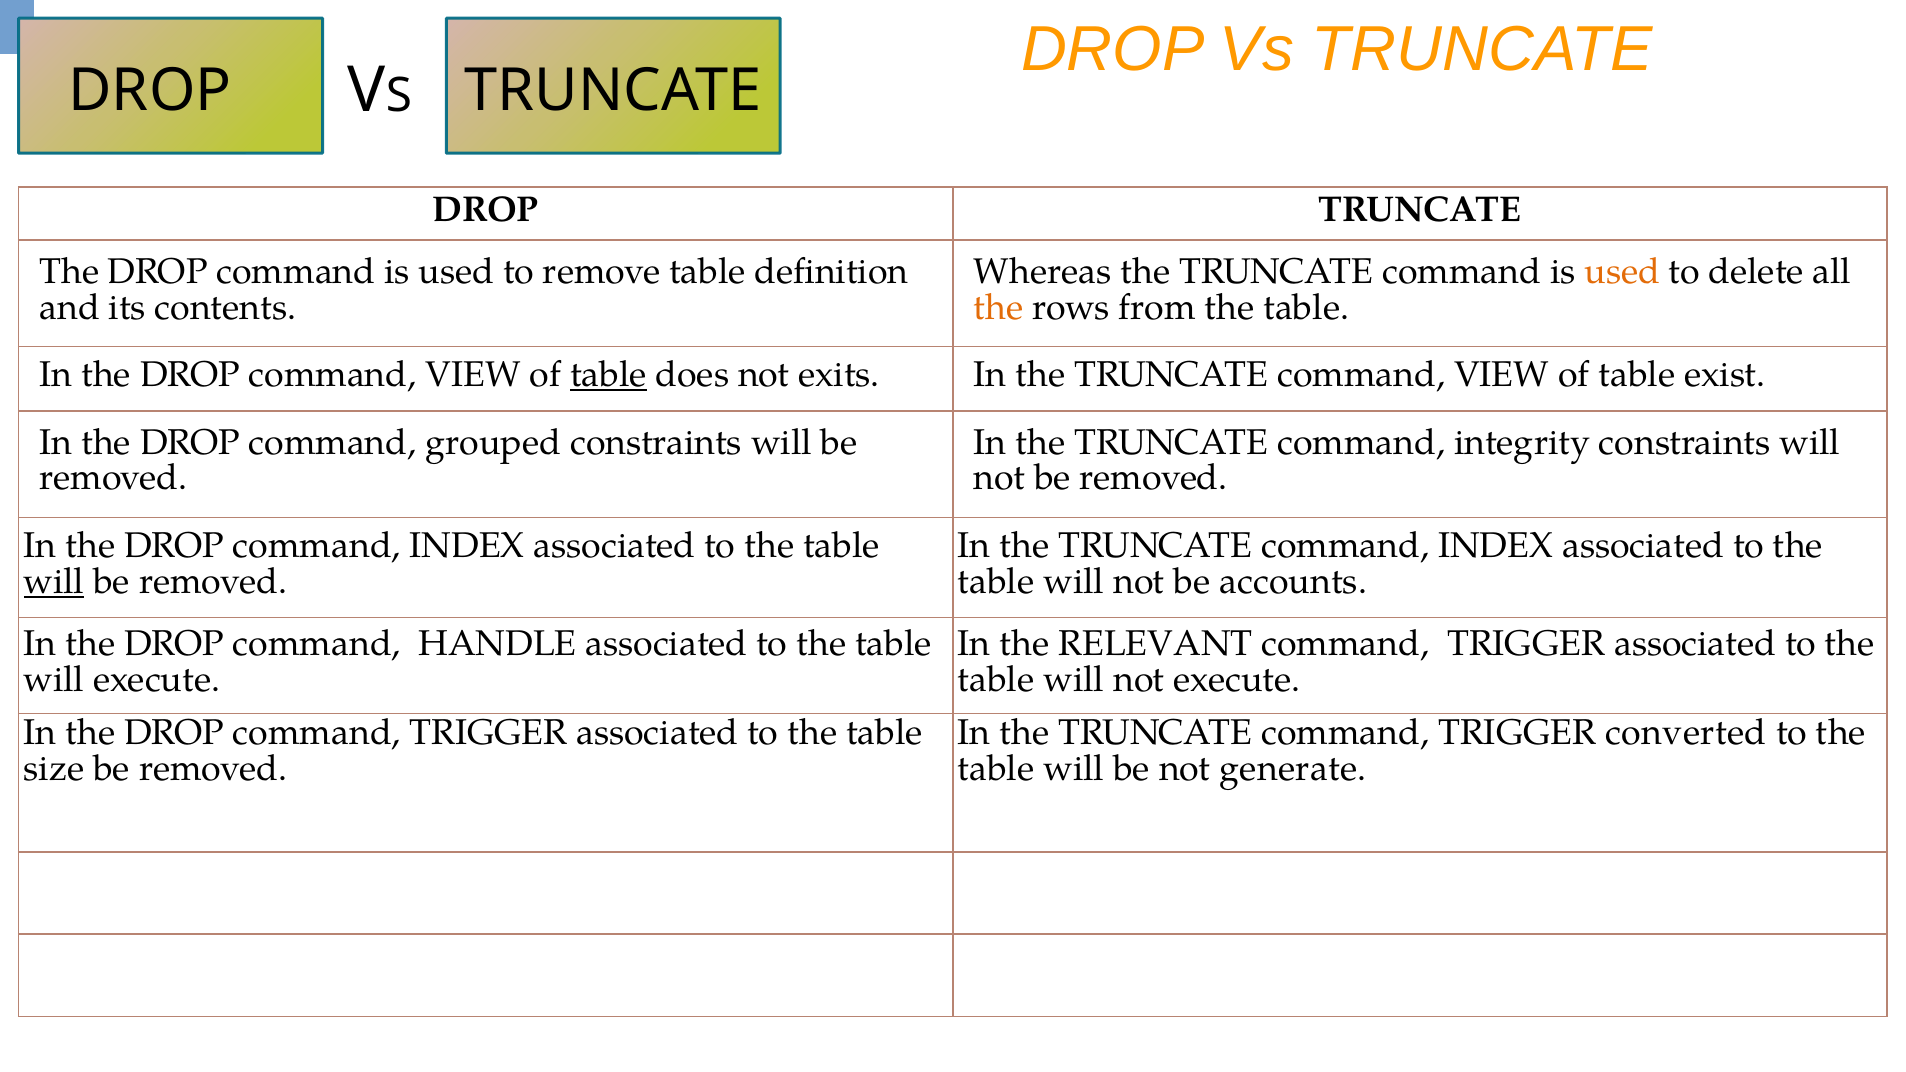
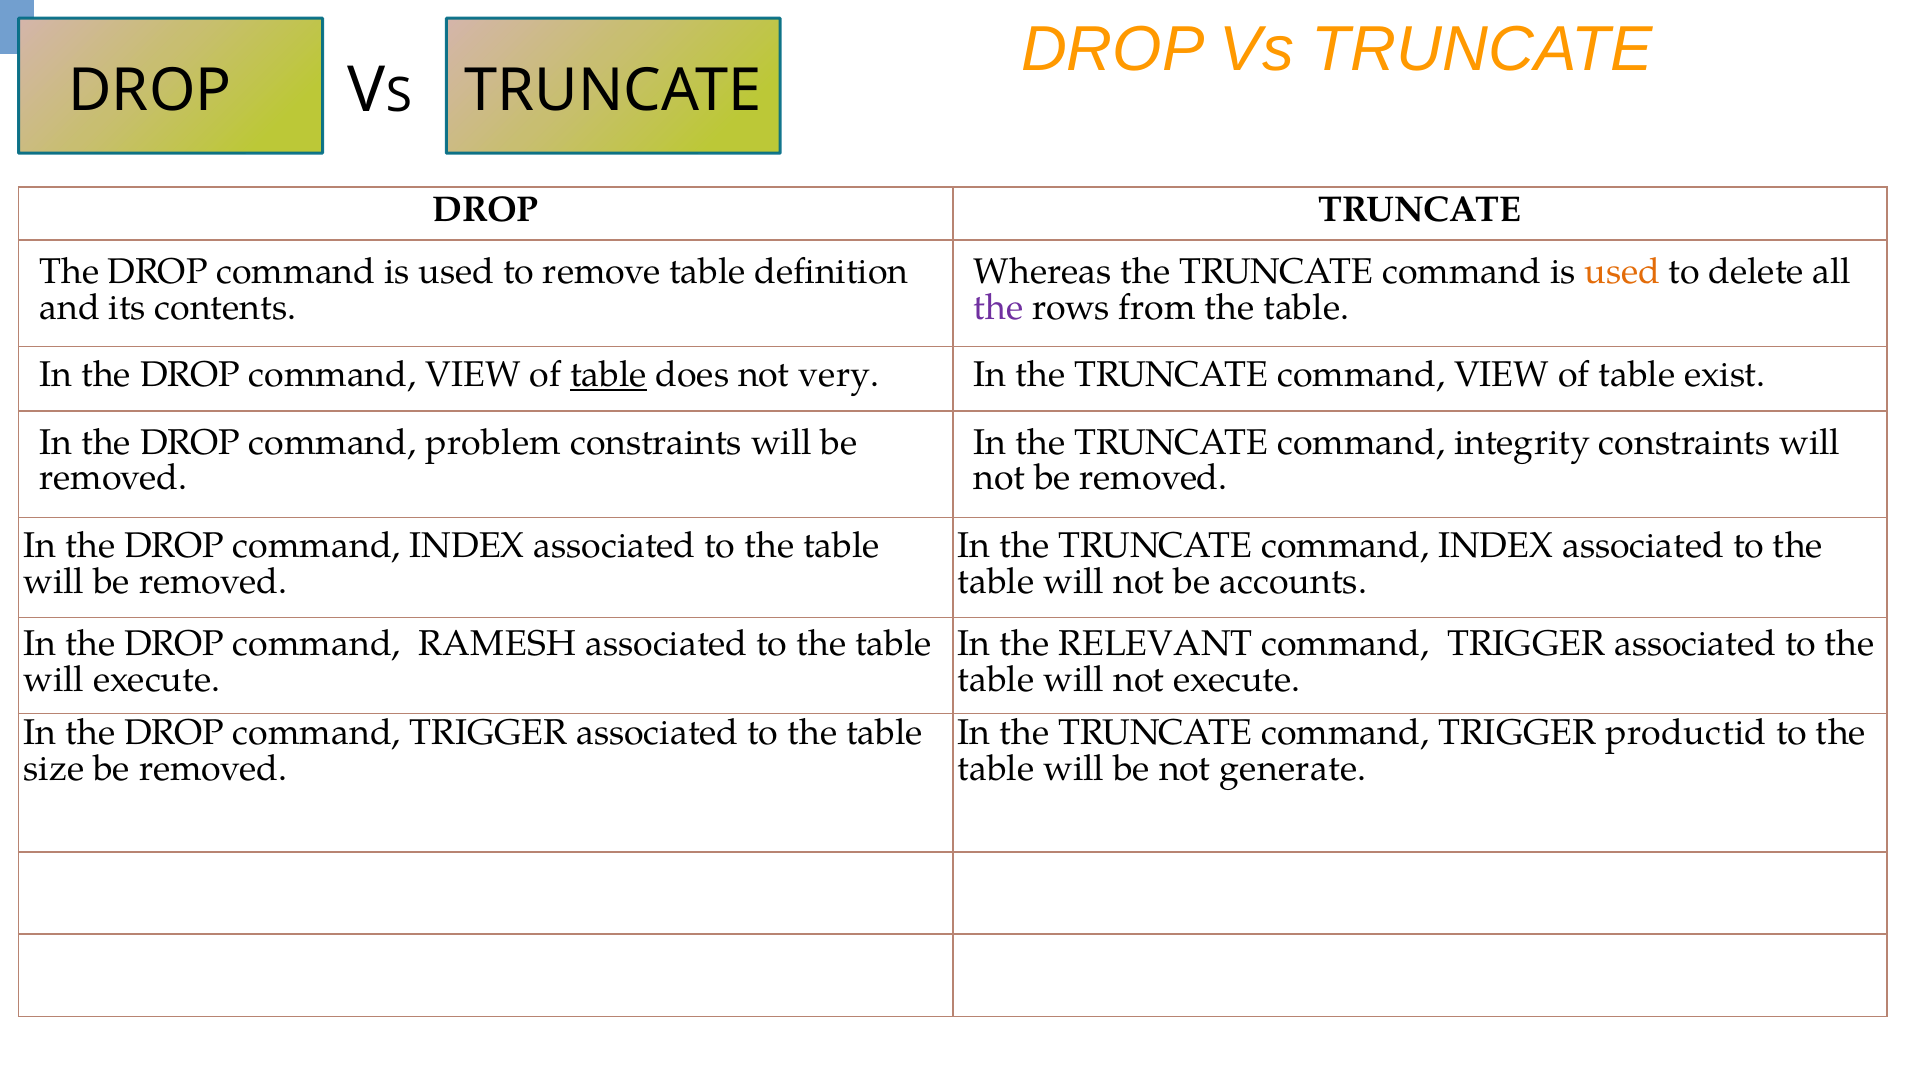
the colour: orange -> purple (999, 307)
exits: exits -> very (839, 375)
grouped: grouped -> problem (493, 442)
will underline: present -> none (54, 582)
HANDLE: HANDLE -> RAMESH (497, 644)
converted: converted -> productid (1686, 733)
